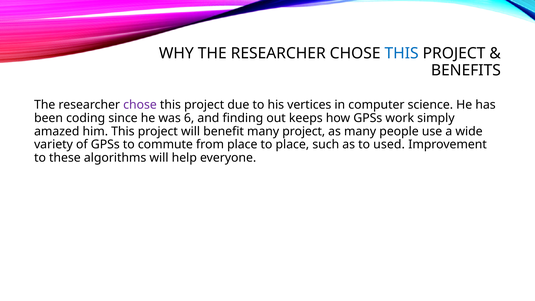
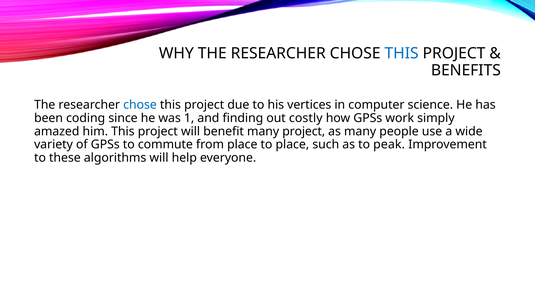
chose colour: purple -> blue (140, 105)
6: 6 -> 1 (189, 118)
keeps: keeps -> costly (306, 118)
used: used -> peak (389, 145)
